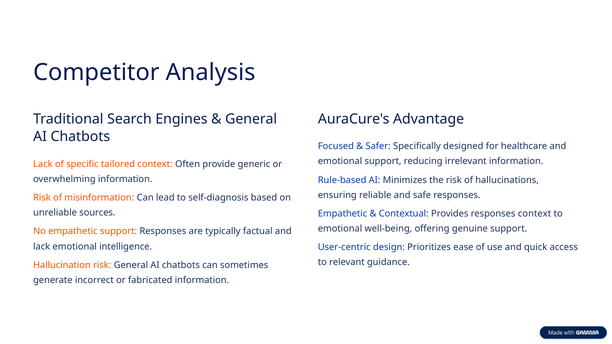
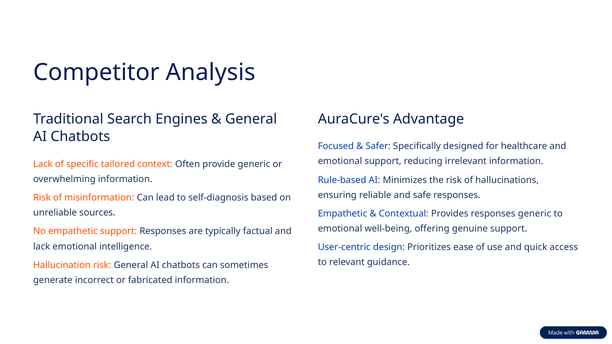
responses context: context -> generic (535, 214)
